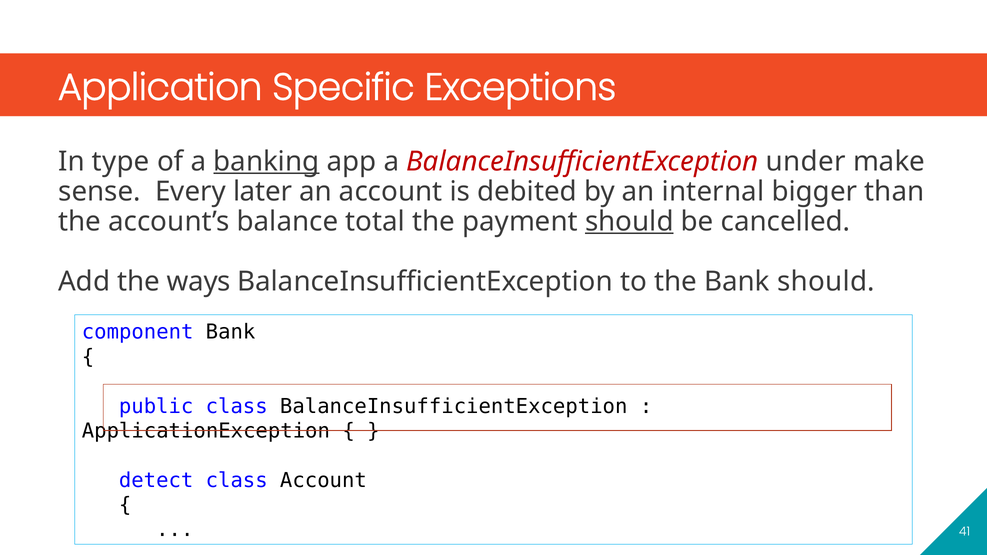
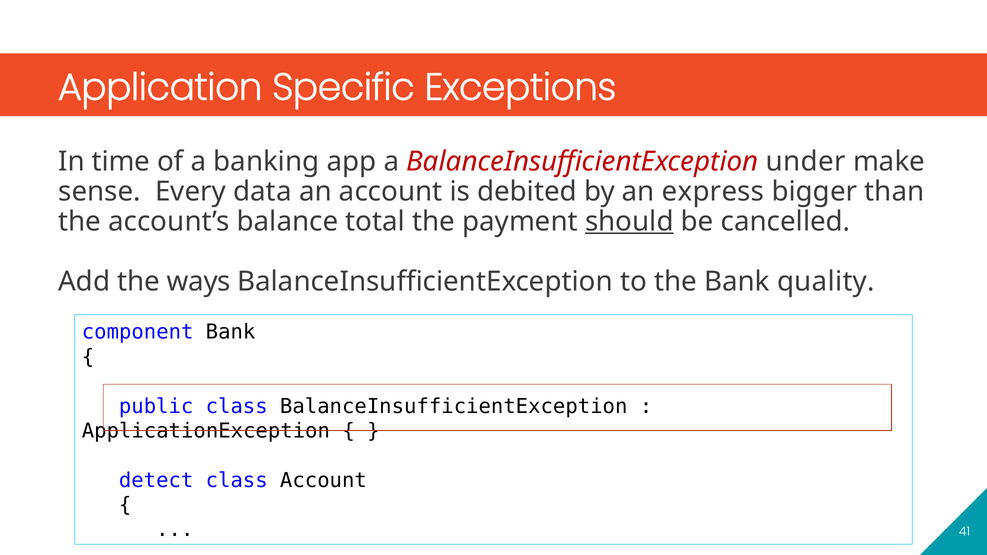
type: type -> time (121, 161)
banking underline: present -> none (266, 161)
later: later -> data (262, 191)
internal: internal -> express (713, 191)
Bank should: should -> quality (826, 281)
